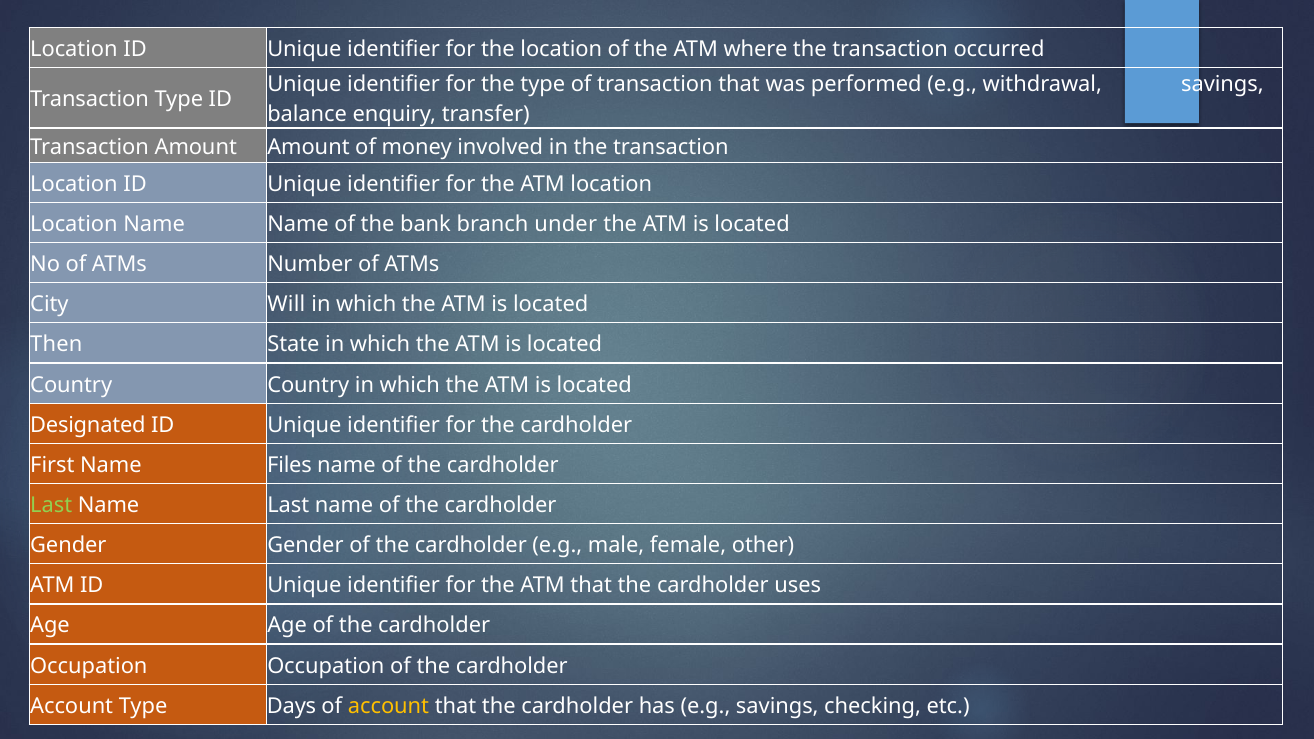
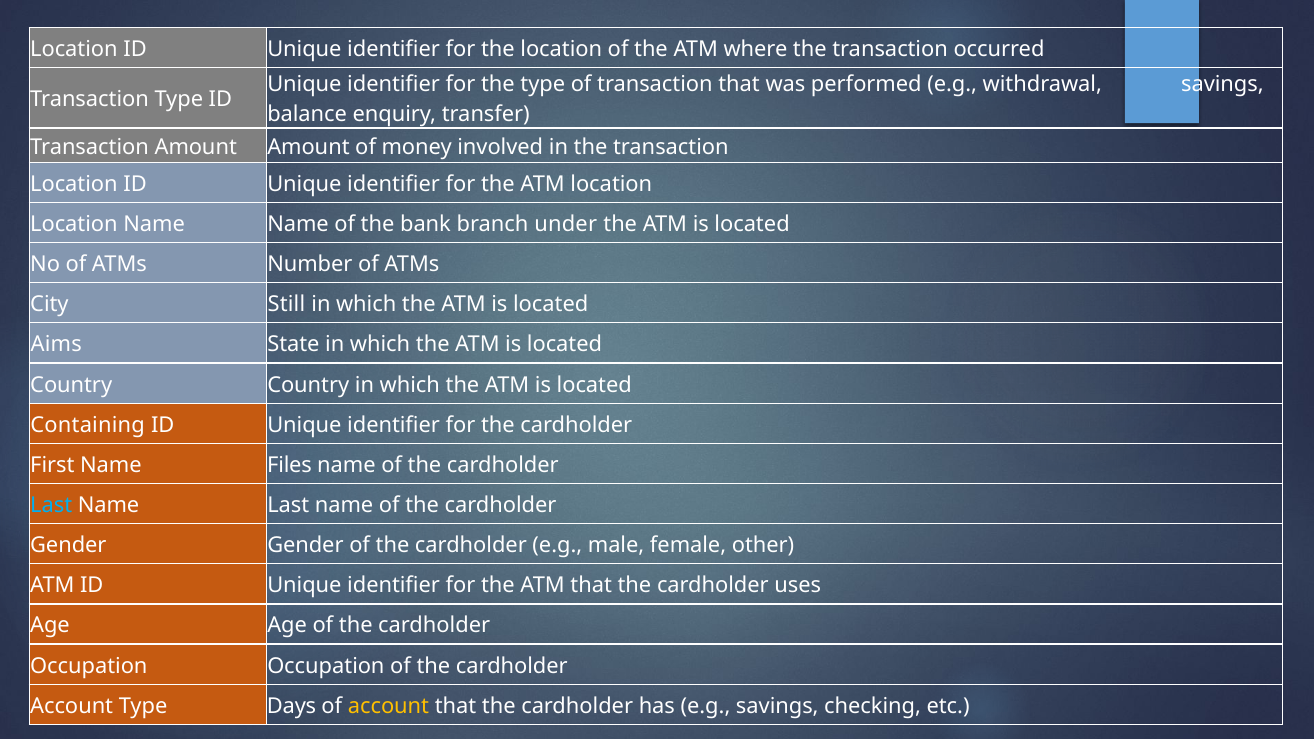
Will: Will -> Still (286, 305)
Then: Then -> Aims (56, 345)
Designated: Designated -> Containing (88, 425)
Last colour: light green -> light blue (51, 505)
